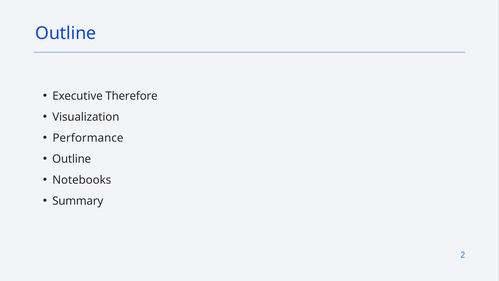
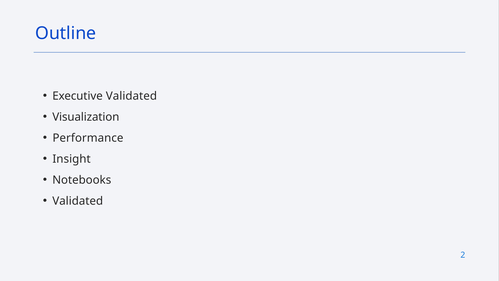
Executive Therefore: Therefore -> Validated (131, 96)
Outline: Outline -> Insight (72, 159)
Summary: Summary -> Validated (78, 201)
